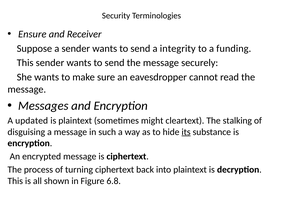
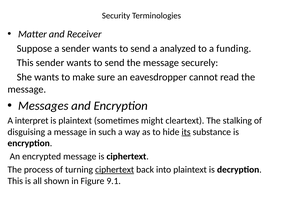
Ensure: Ensure -> Matter (32, 34)
integrity: integrity -> analyzed (178, 49)
updated: updated -> interpret (32, 121)
ciphertext underline: none -> present (115, 170)
6.8: 6.8 -> 9.1 (114, 181)
